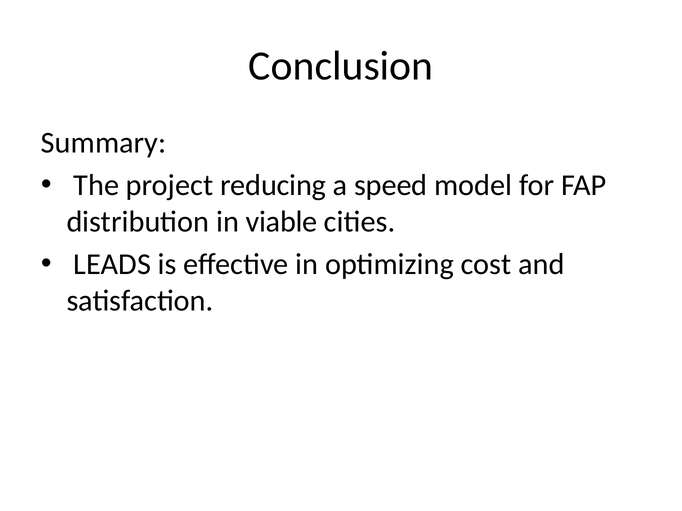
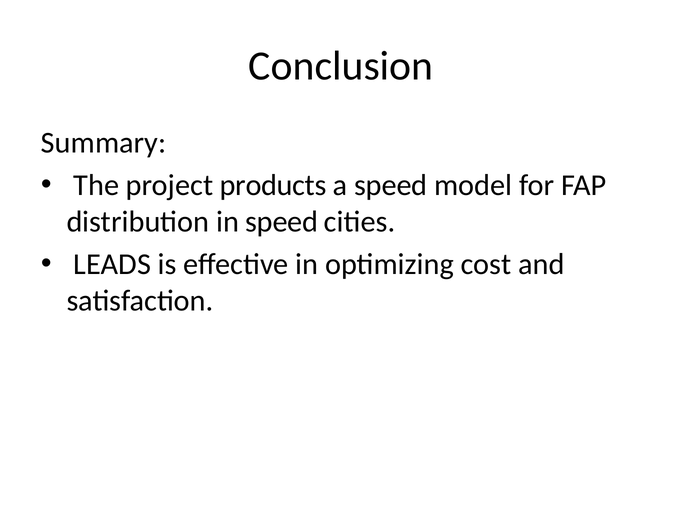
reducing: reducing -> products (273, 186)
in viable: viable -> speed (282, 222)
